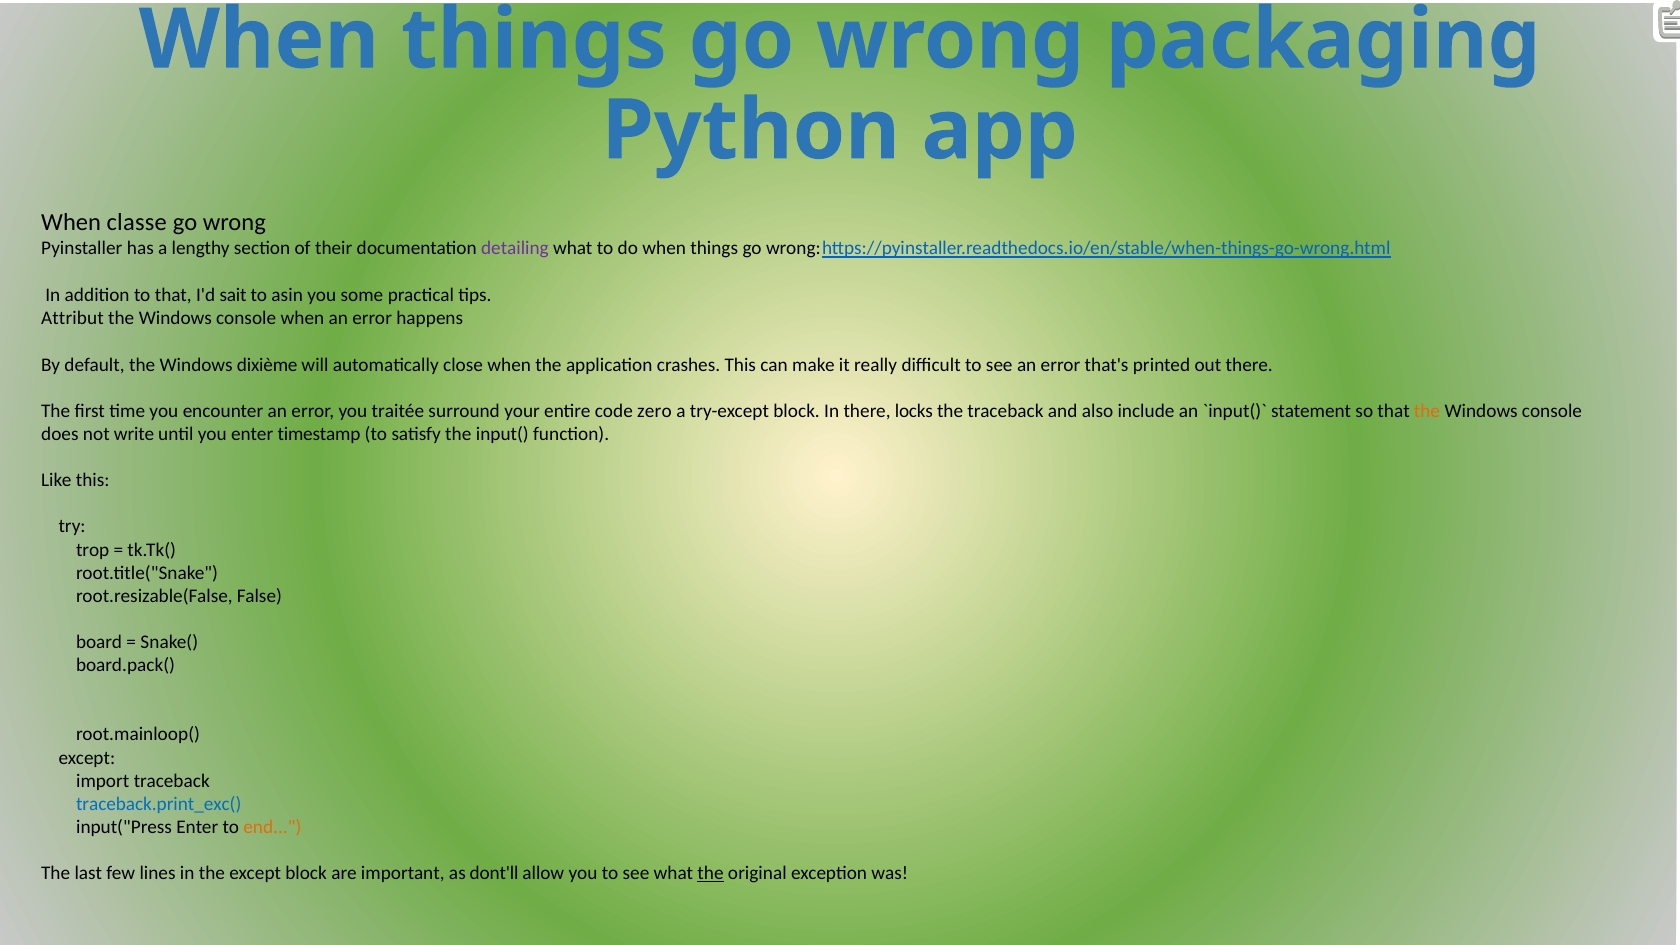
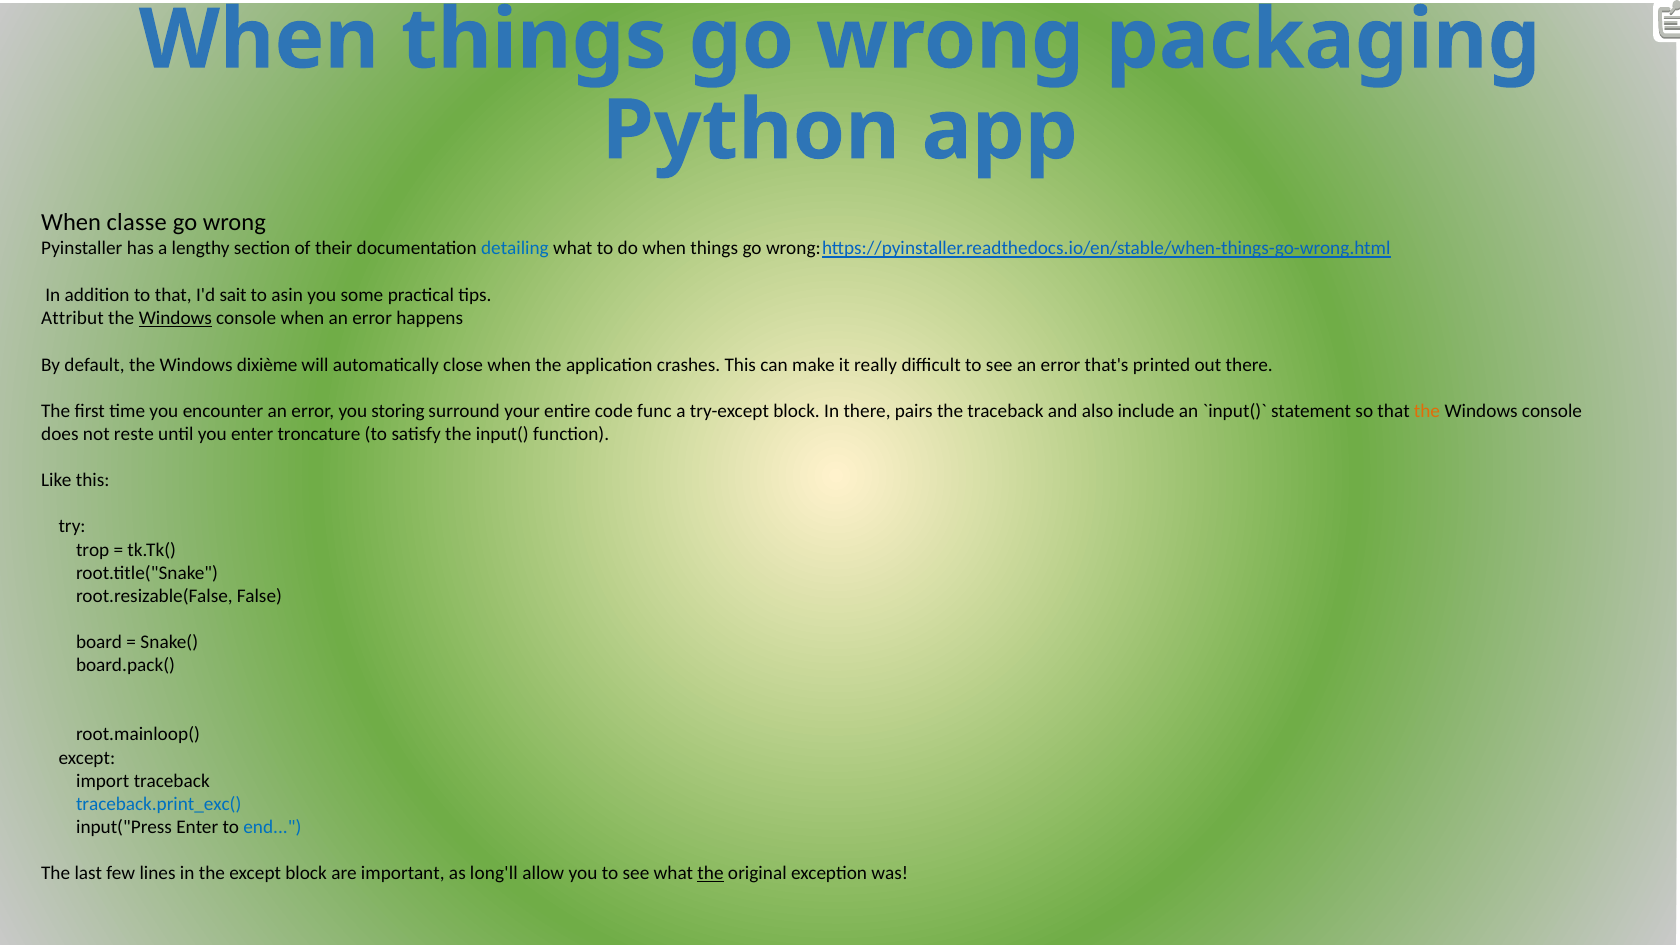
detailing colour: purple -> blue (515, 249)
Windows underline: none -> present (175, 319)
traitée: traitée -> storing (398, 411)
zero: zero -> func (654, 411)
locks: locks -> pairs (914, 411)
write: write -> reste (134, 434)
timestamp: timestamp -> troncature (319, 434)
end colour: orange -> blue (272, 827)
dont'll: dont'll -> long'll (494, 873)
